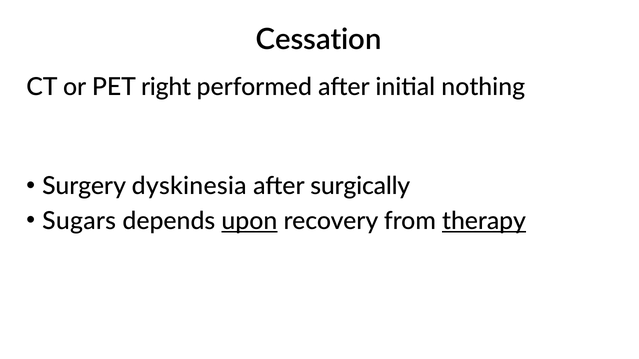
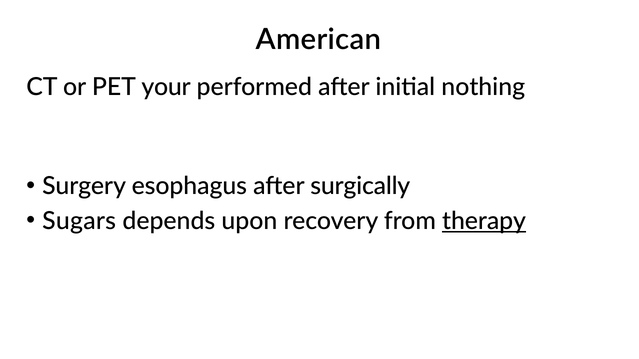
Cessation: Cessation -> American (318, 40)
right: right -> your (166, 87)
dyskinesia: dyskinesia -> esophagus (189, 186)
upon underline: present -> none (249, 221)
